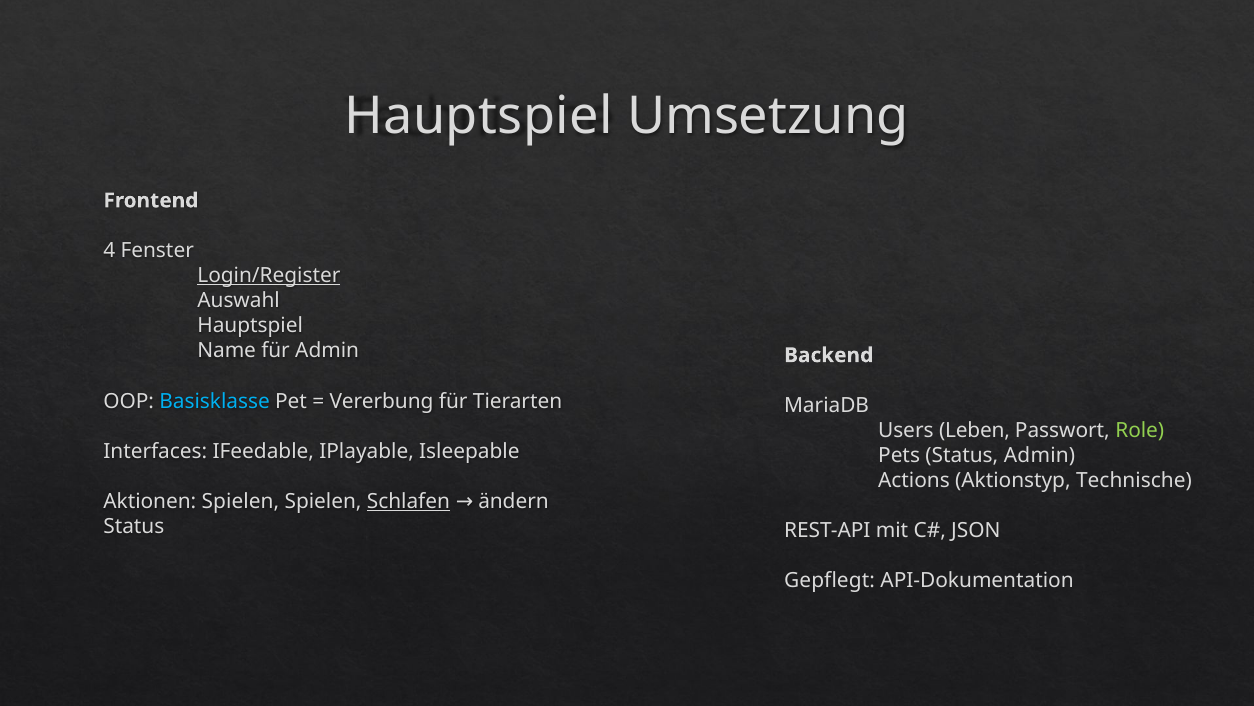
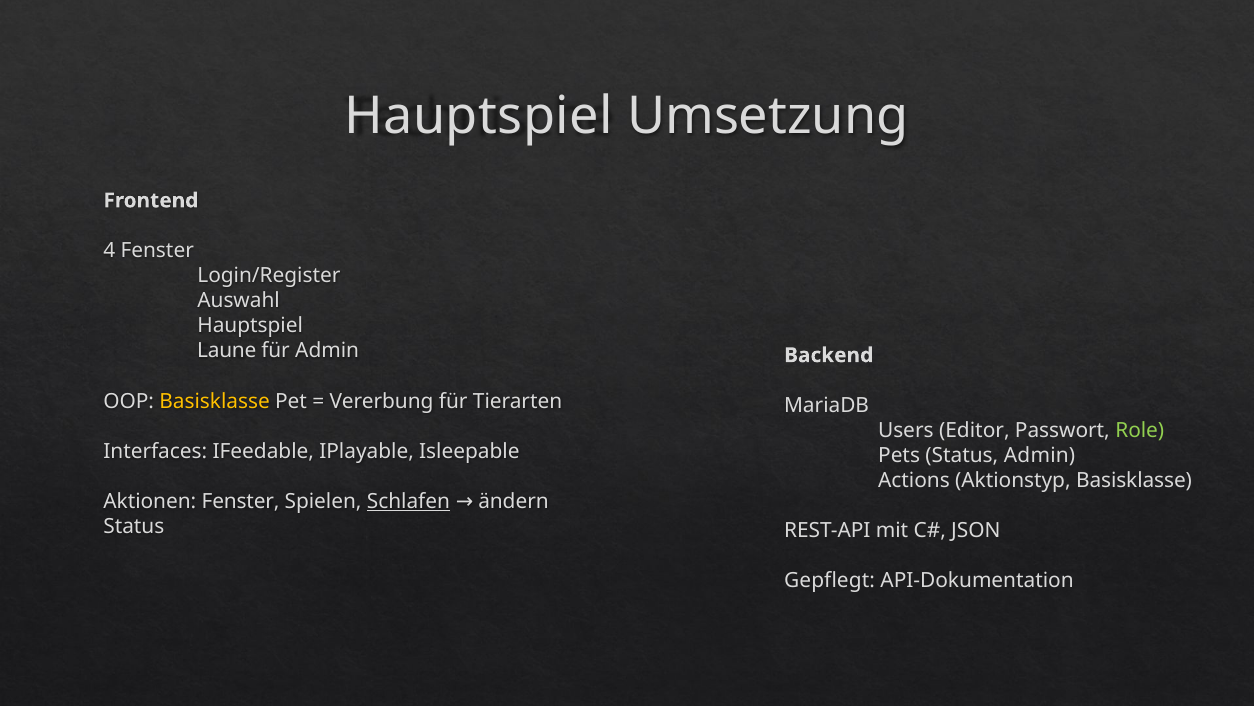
Login/Register underline: present -> none (269, 276)
Name: Name -> Laune (227, 351)
Basisklasse colour: light blue -> yellow (215, 401)
Leben: Leben -> Editor (974, 430)
Aktionstyp Technische: Technische -> Basisklasse (1134, 480)
Aktionen Spielen: Spielen -> Fenster (241, 501)
